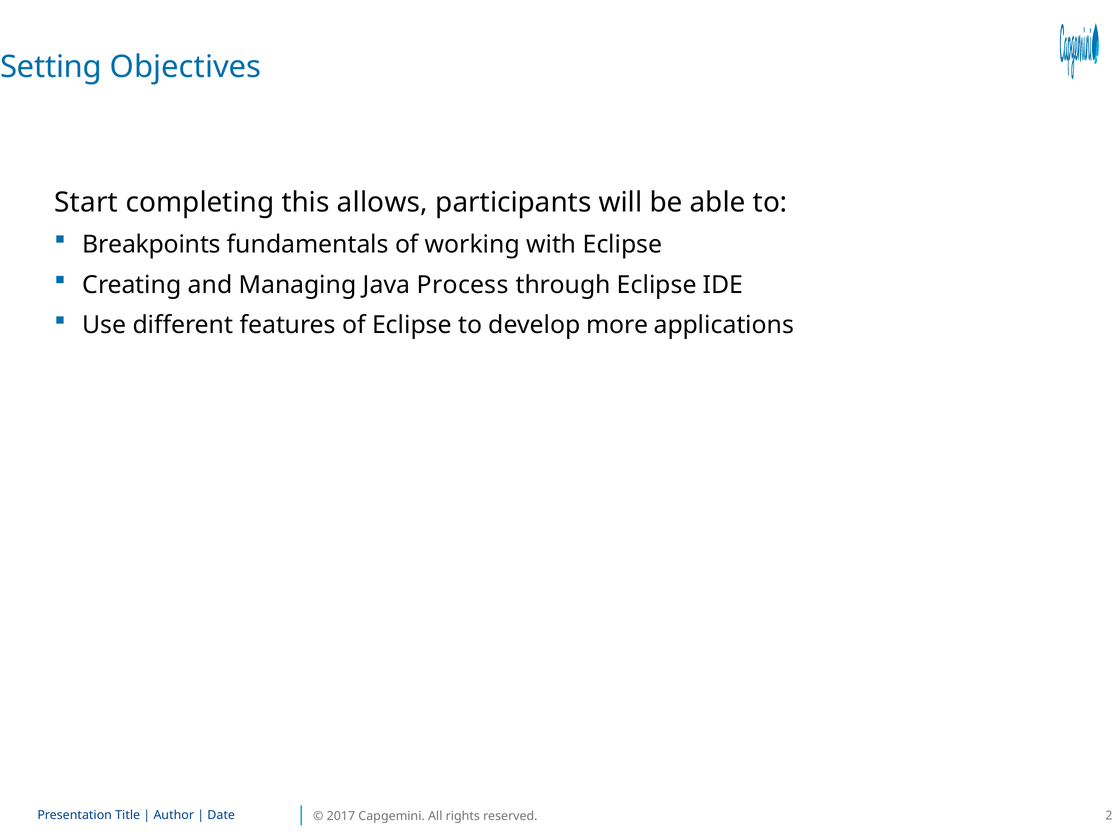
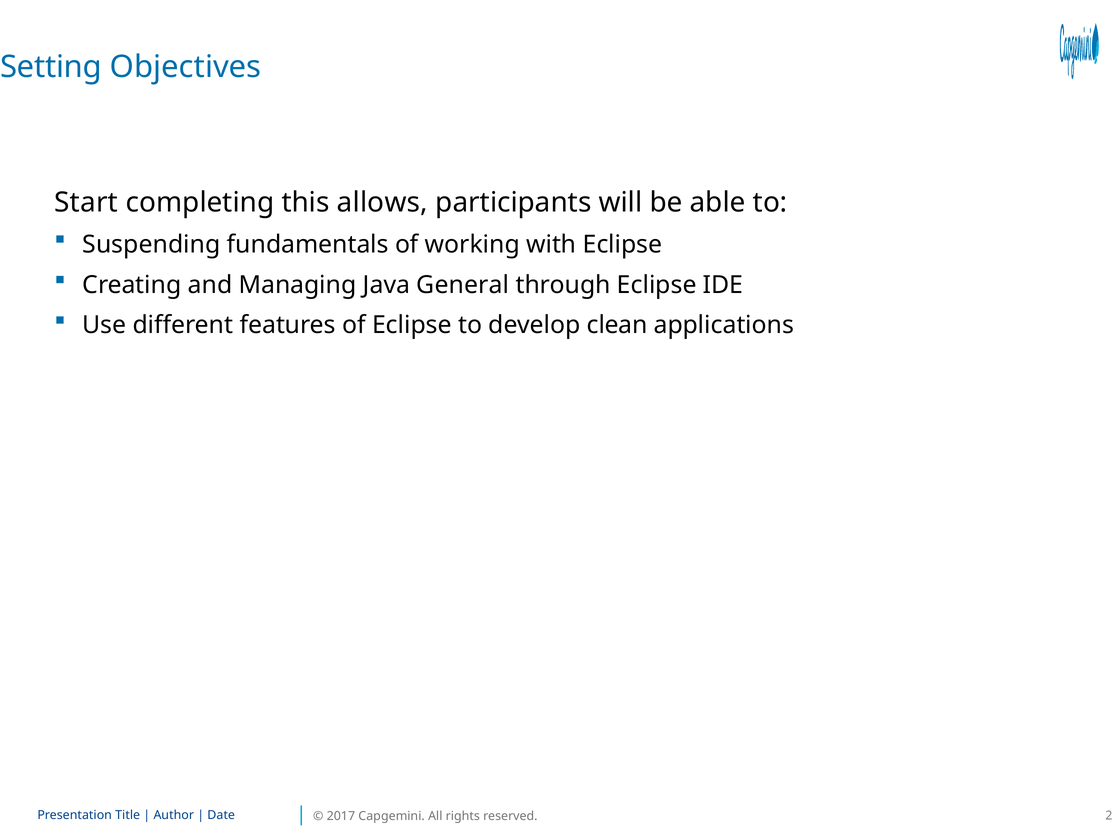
Breakpoints: Breakpoints -> Suspending (151, 244)
Process: Process -> General (463, 285)
more: more -> clean (617, 325)
